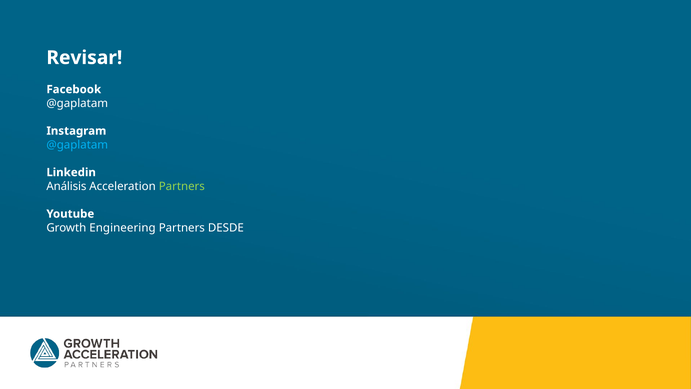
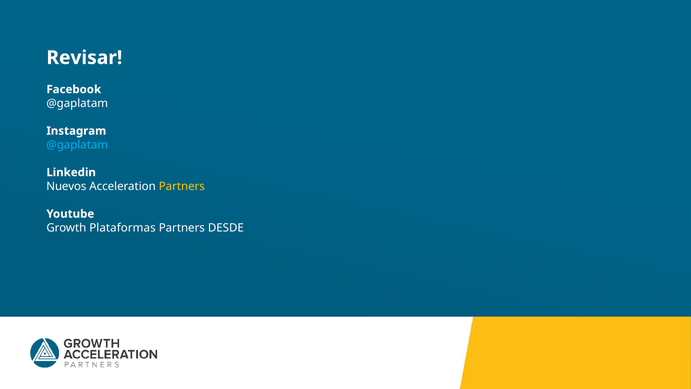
Análisis: Análisis -> Nuevos (66, 186)
Partners colour: light green -> yellow (182, 186)
Engineering: Engineering -> Plataformas (122, 228)
